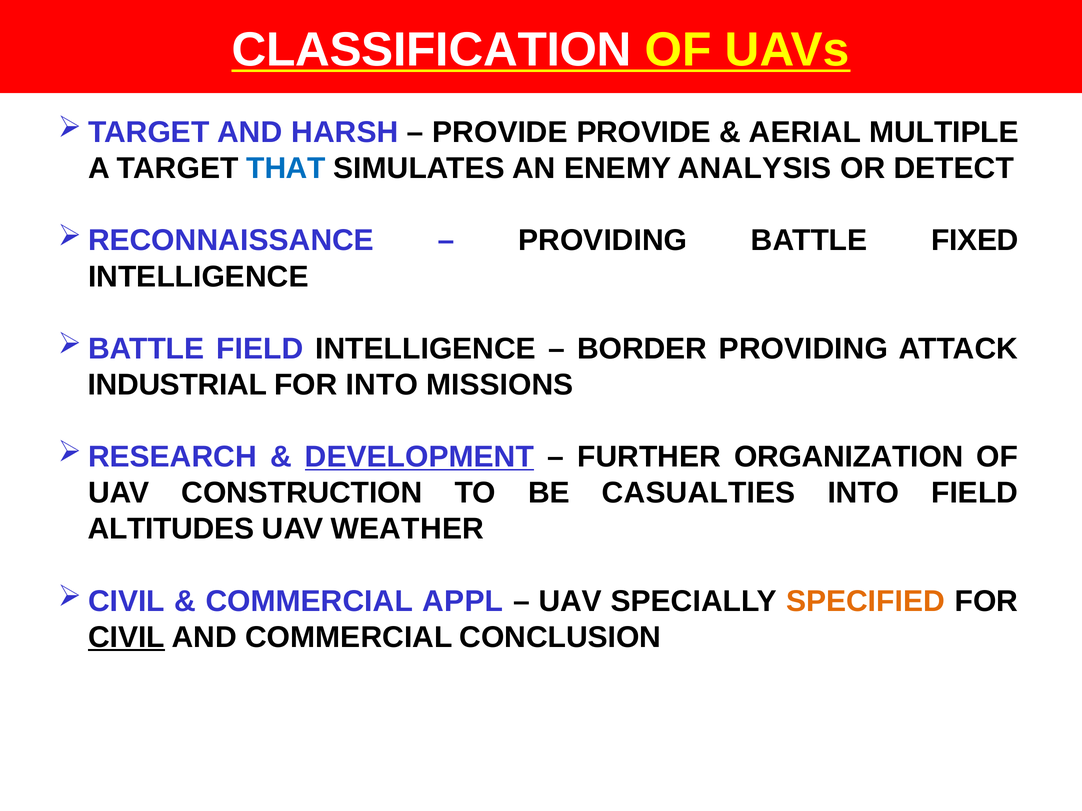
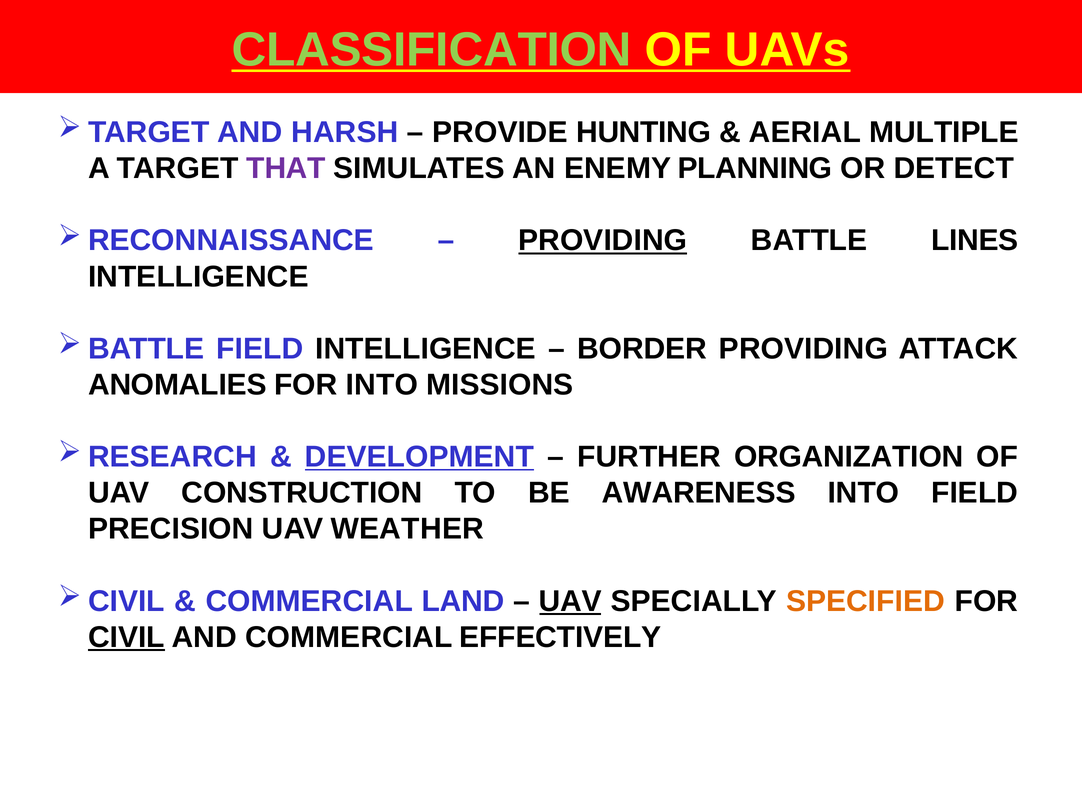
CLASSIFICATION colour: white -> light green (432, 50)
PROVIDE PROVIDE: PROVIDE -> HUNTING (644, 132)
THAT colour: blue -> purple (286, 169)
ANALYSIS: ANALYSIS -> PLANNING (755, 169)
PROVIDING underline: none -> present (603, 241)
FIXED: FIXED -> LINES (975, 241)
INDUSTRIAL: INDUSTRIAL -> ANOMALIES (177, 385)
CASUALTIES: CASUALTIES -> AWARENESS (699, 493)
ALTITUDES: ALTITUDES -> PRECISION (171, 529)
APPL: APPL -> LAND (463, 601)
UAV underline: none -> present (570, 601)
CONCLUSION: CONCLUSION -> EFFECTIVELY (560, 638)
